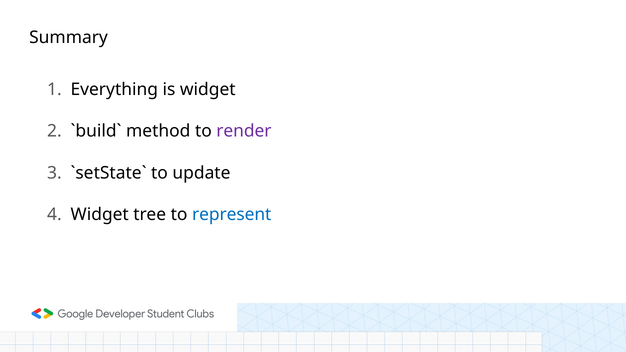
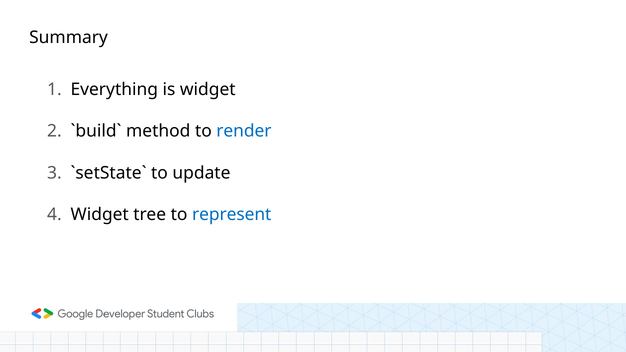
render colour: purple -> blue (244, 131)
